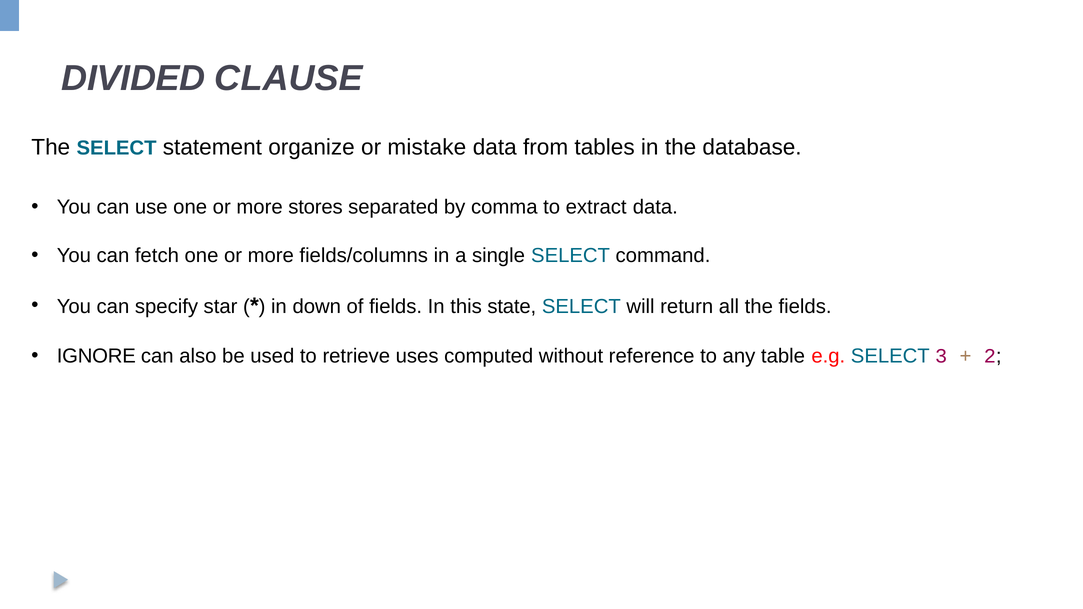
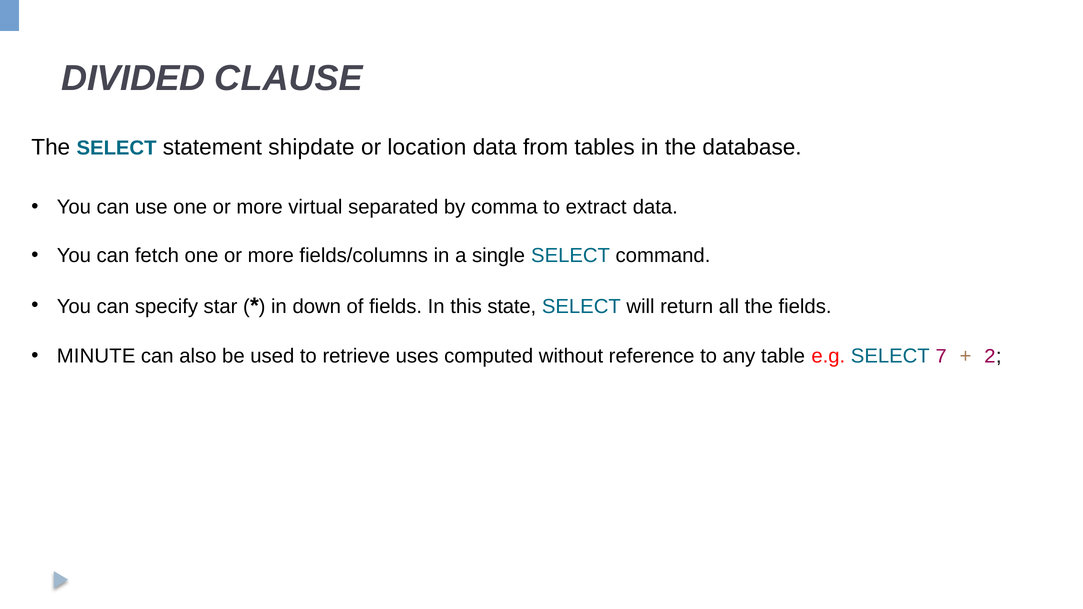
organize: organize -> shipdate (311, 147)
mistake: mistake -> location (427, 147)
stores: stores -> virtual (315, 207)
IGNORE: IGNORE -> MINUTE (96, 356)
3: 3 -> 7 (941, 356)
